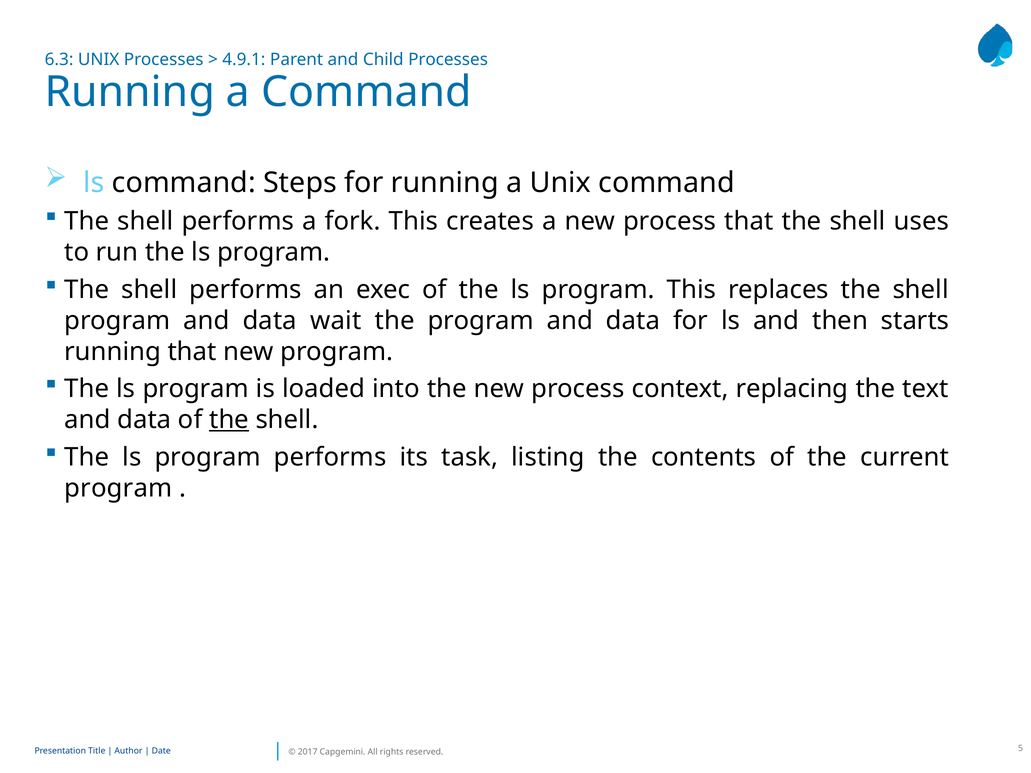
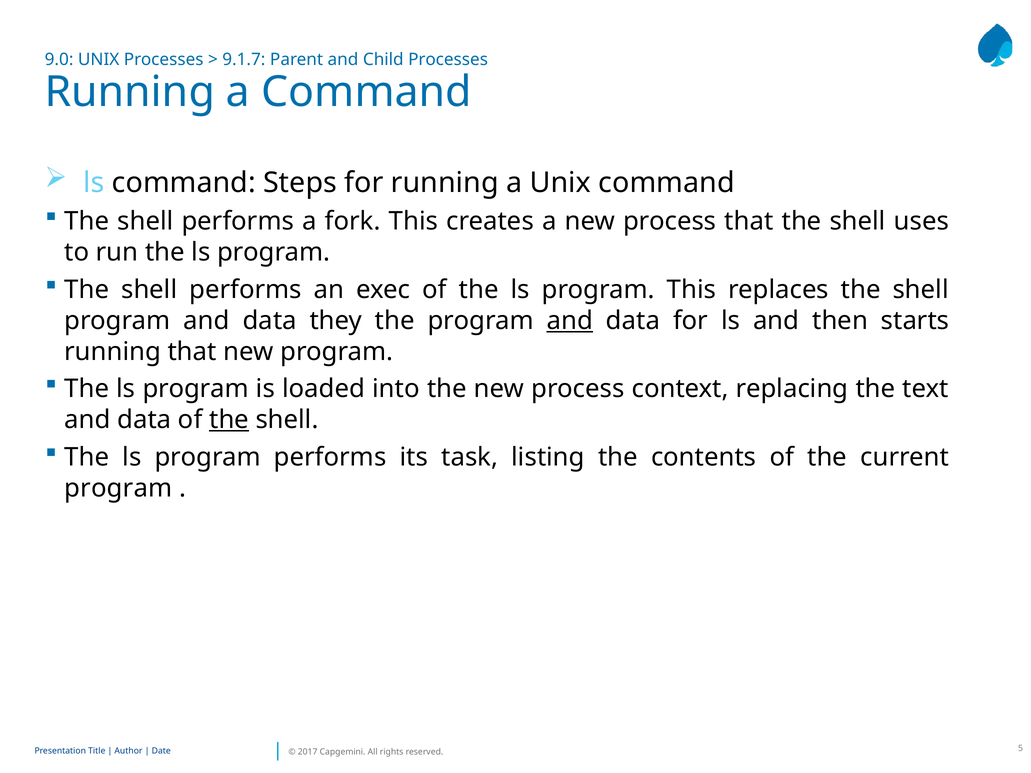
6.3: 6.3 -> 9.0 (59, 60)
4.9.1: 4.9.1 -> 9.1.7 (244, 60)
wait: wait -> they (336, 321)
and underline: none -> present (570, 321)
